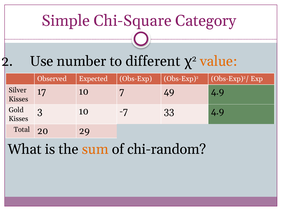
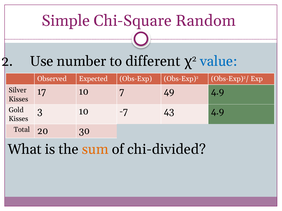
Category: Category -> Random (206, 21)
value colour: orange -> blue (219, 61)
33: 33 -> 43 (169, 112)
29: 29 -> 30 (84, 131)
chi-random: chi-random -> chi-divided (167, 150)
